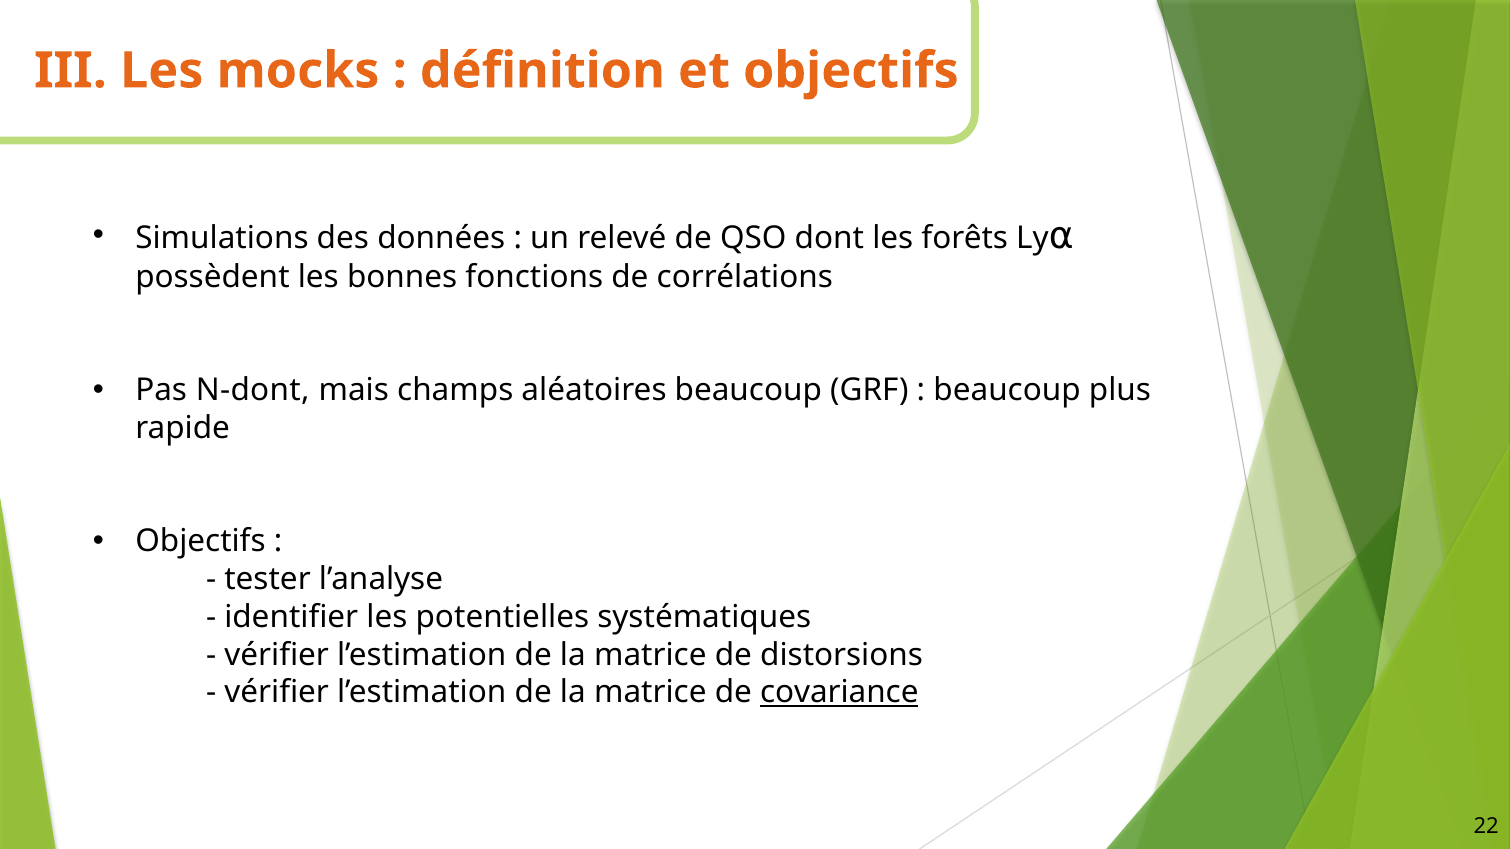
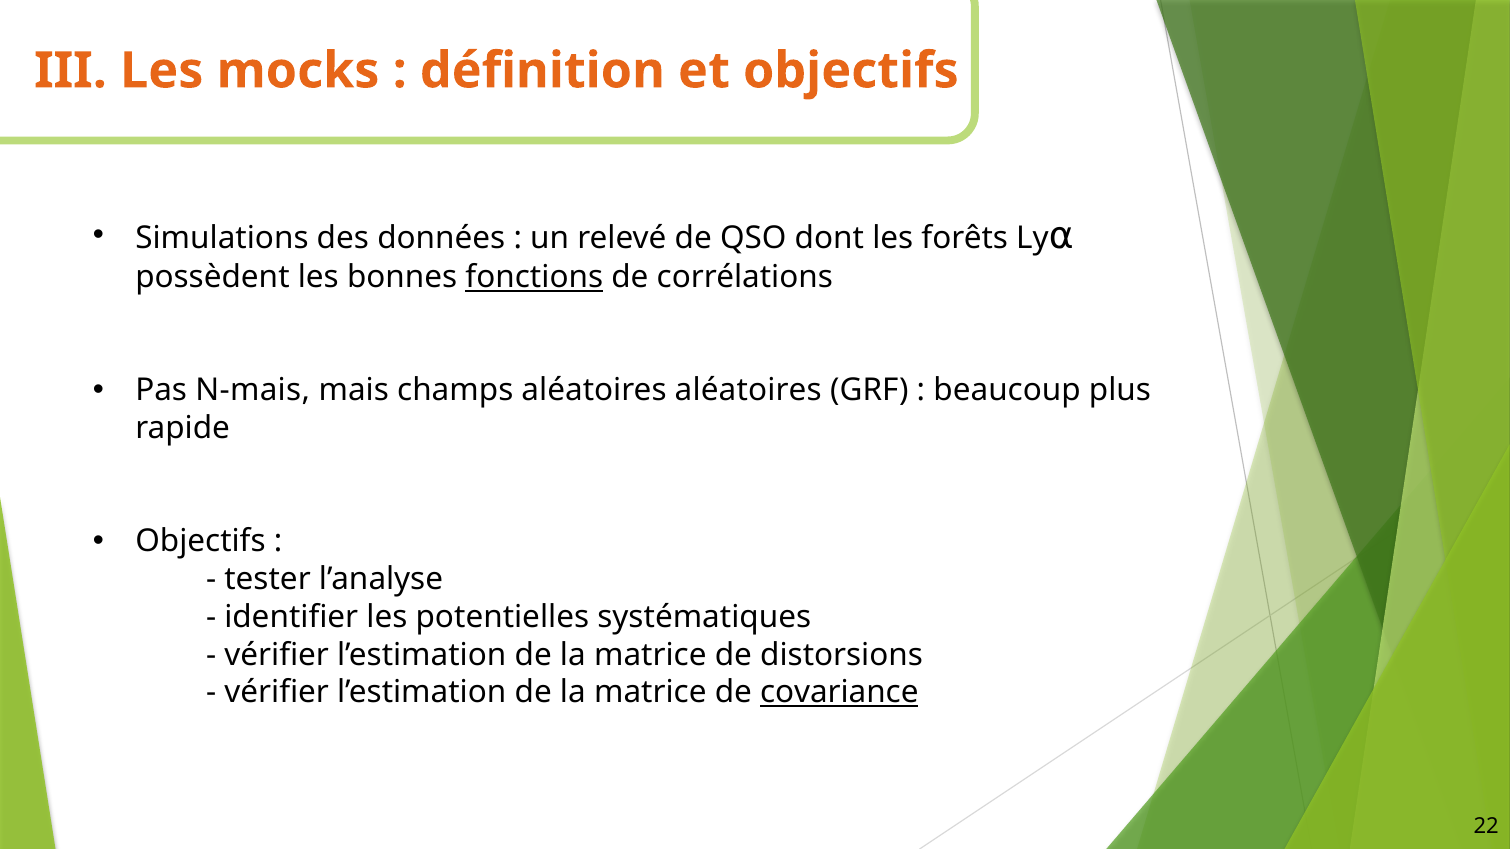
fonctions underline: none -> present (534, 277)
N-dont: N-dont -> N-mais (253, 391)
aléatoires beaucoup: beaucoup -> aléatoires (748, 391)
